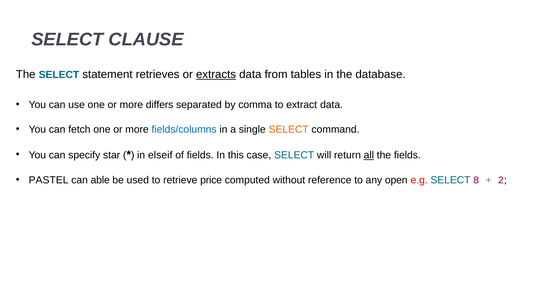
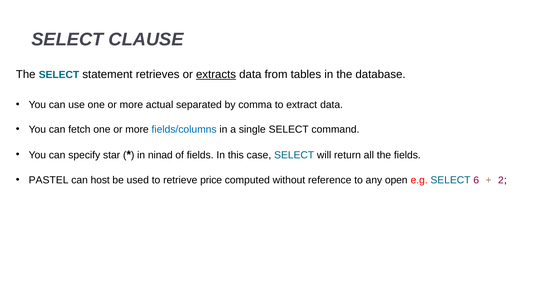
differs: differs -> actual (160, 105)
SELECT colour: orange -> black (289, 129)
elseif: elseif -> ninad (160, 155)
all underline: present -> none (369, 155)
able: able -> host (100, 180)
8: 8 -> 6 (476, 180)
